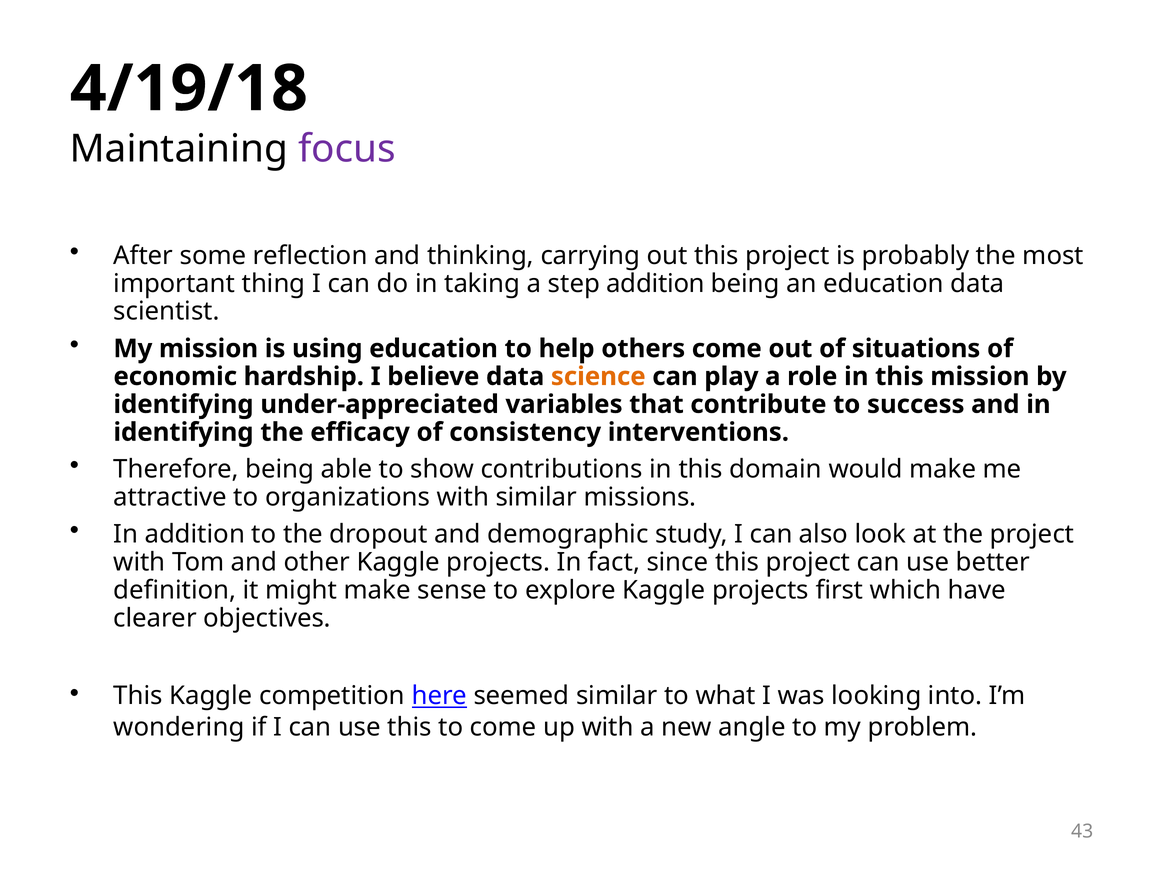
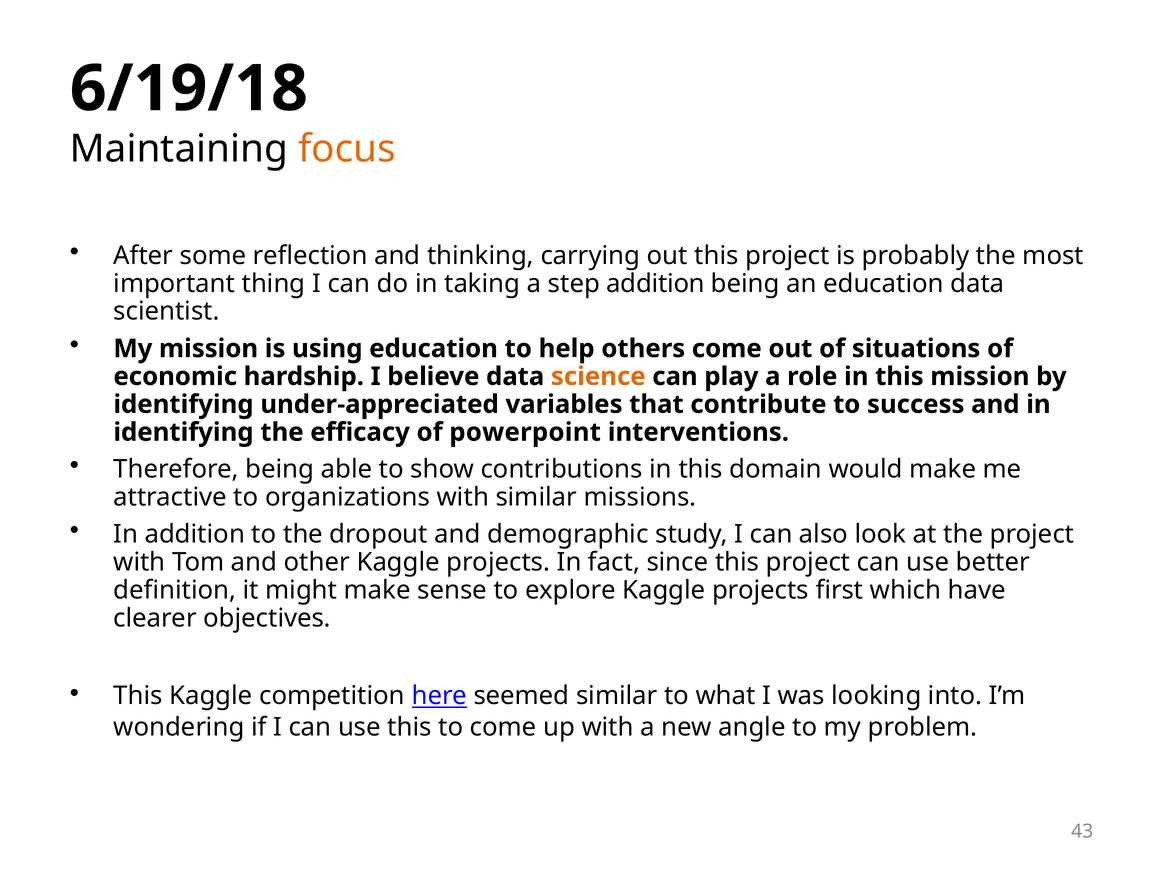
4/19/18: 4/19/18 -> 6/19/18 (189, 89)
focus colour: purple -> orange (347, 149)
consistency: consistency -> powerpoint (525, 432)
